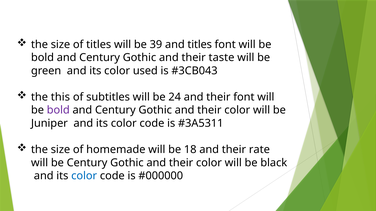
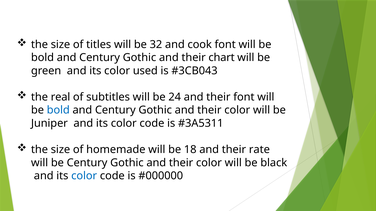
39: 39 -> 32 (156, 45)
and titles: titles -> cook (200, 45)
taste: taste -> chart (222, 58)
this: this -> real (61, 97)
bold colour: purple -> blue (58, 110)
